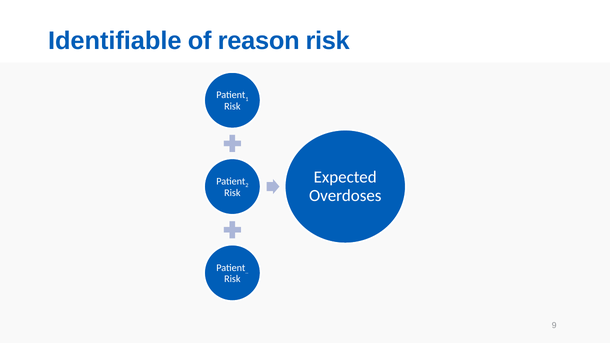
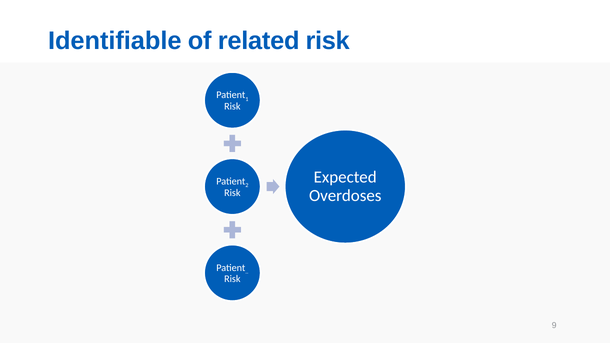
reason: reason -> related (259, 41)
